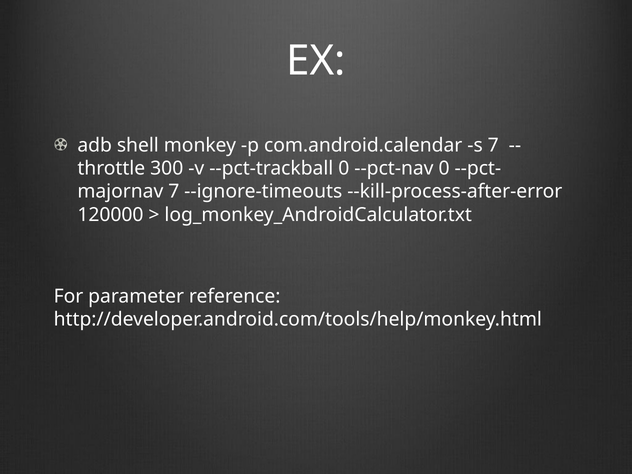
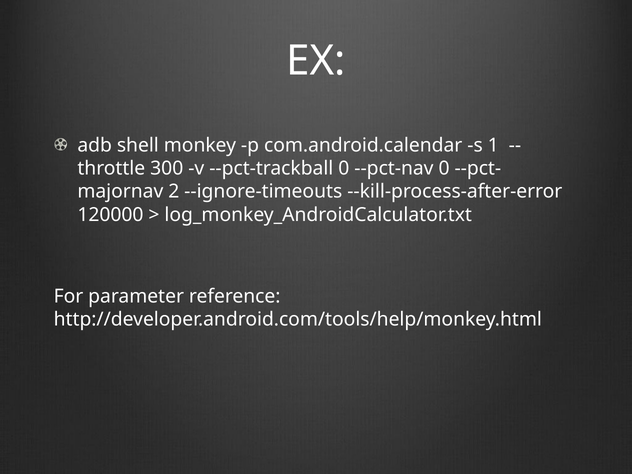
s 7: 7 -> 1 (493, 145)
7: 7 -> 2 (174, 192)
